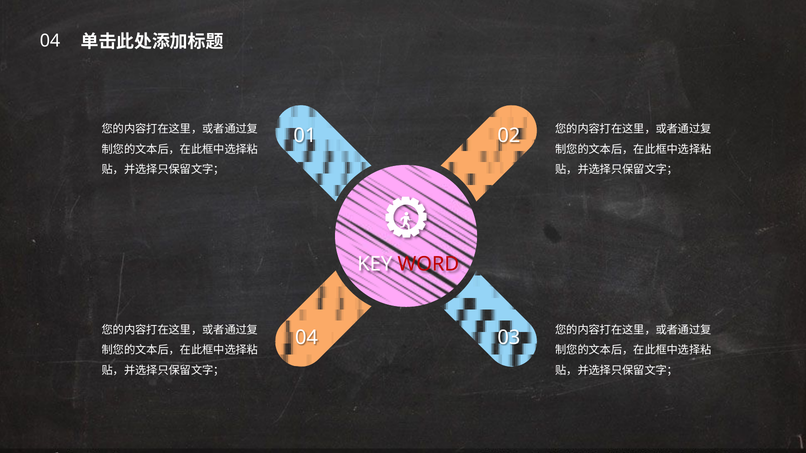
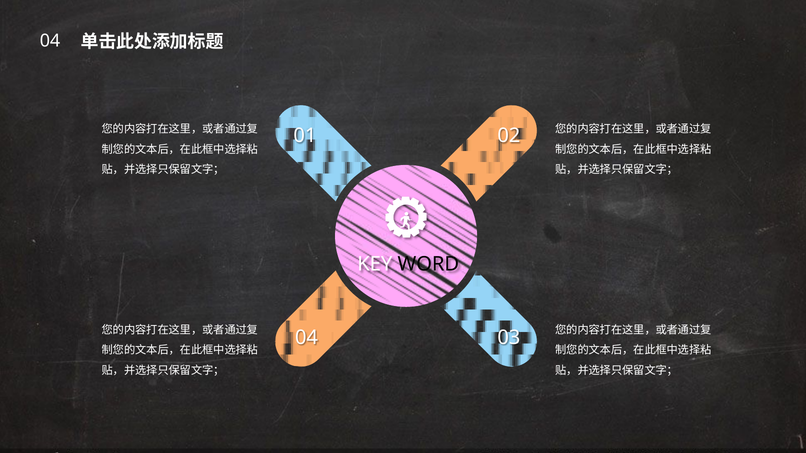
WORD colour: red -> black (428, 264)
